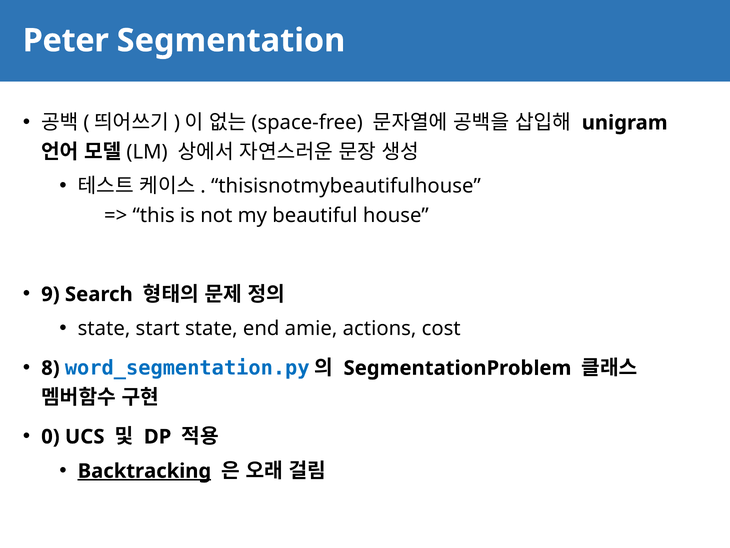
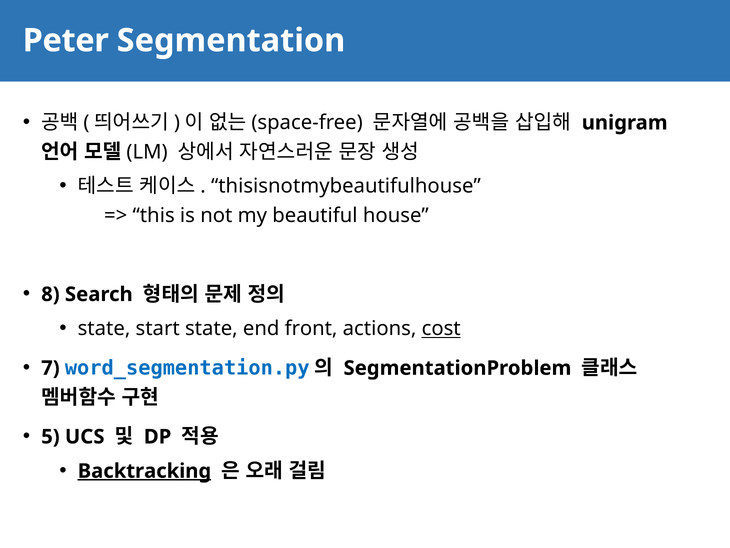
9: 9 -> 8 (50, 294)
amie: amie -> front (311, 328)
cost underline: none -> present (441, 328)
8: 8 -> 7 (50, 368)
0: 0 -> 5 (50, 436)
